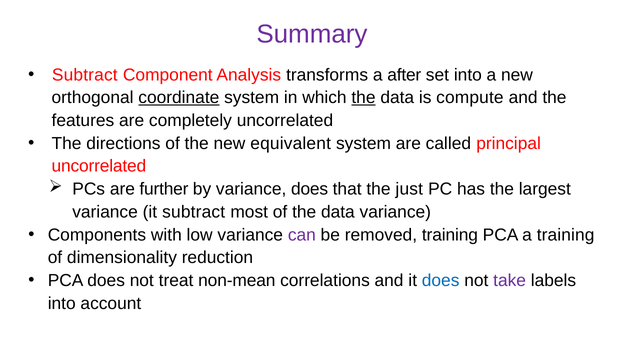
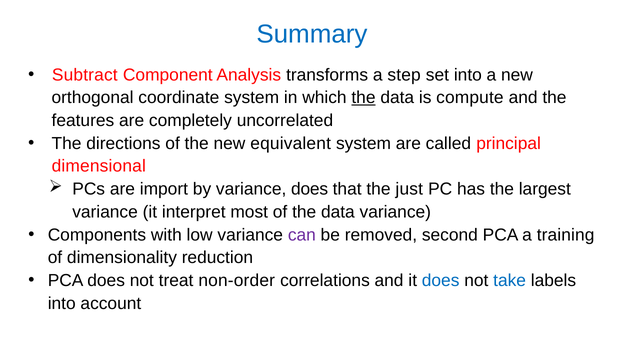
Summary colour: purple -> blue (312, 34)
after: after -> step (404, 75)
coordinate underline: present -> none (179, 98)
uncorrelated: uncorrelated -> dimensional (99, 166)
further: further -> import (164, 189)
it subtract: subtract -> interpret (194, 212)
removed training: training -> second (450, 235)
non-mean: non-mean -> non-order (237, 281)
take colour: purple -> blue (510, 281)
